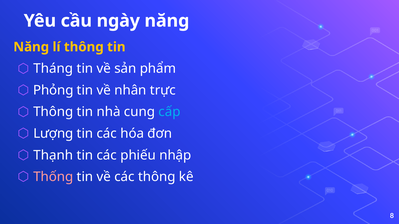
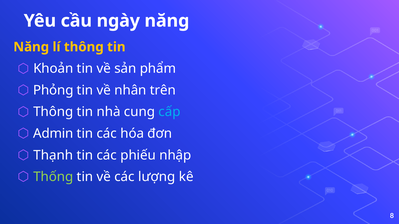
Tháng: Tháng -> Khoản (53, 69)
trực: trực -> trên (163, 90)
Lượng: Lượng -> Admin (53, 134)
Thống colour: pink -> light green (53, 177)
các thông: thông -> lượng (157, 177)
